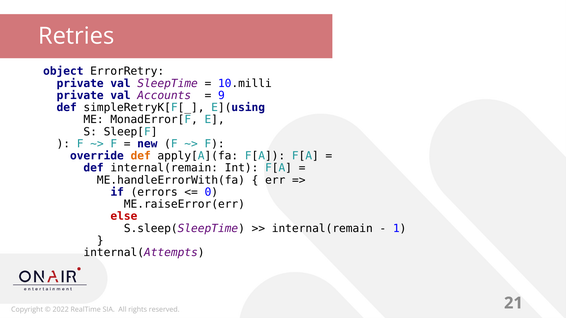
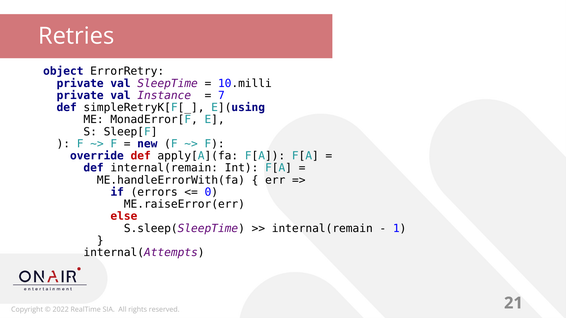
Accounts: Accounts -> Instance (164, 96)
9: 9 -> 7 (221, 96)
def colour: orange -> red (141, 156)
